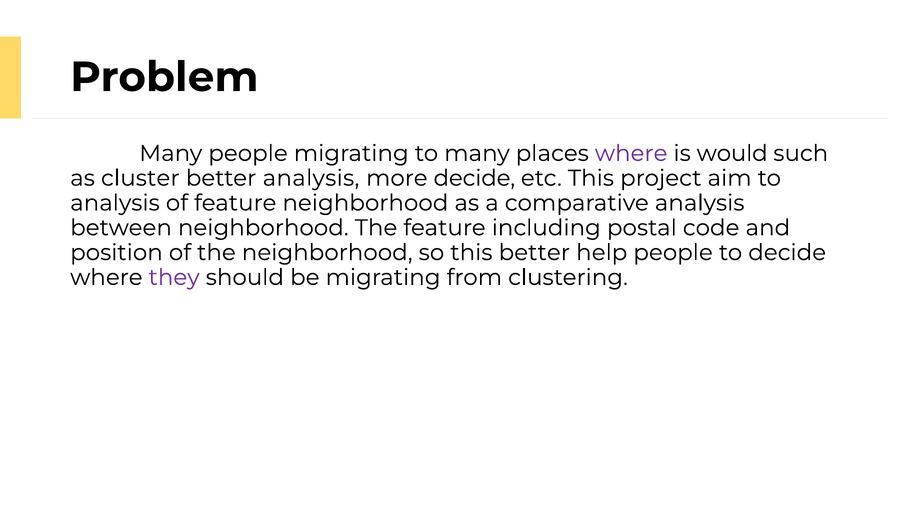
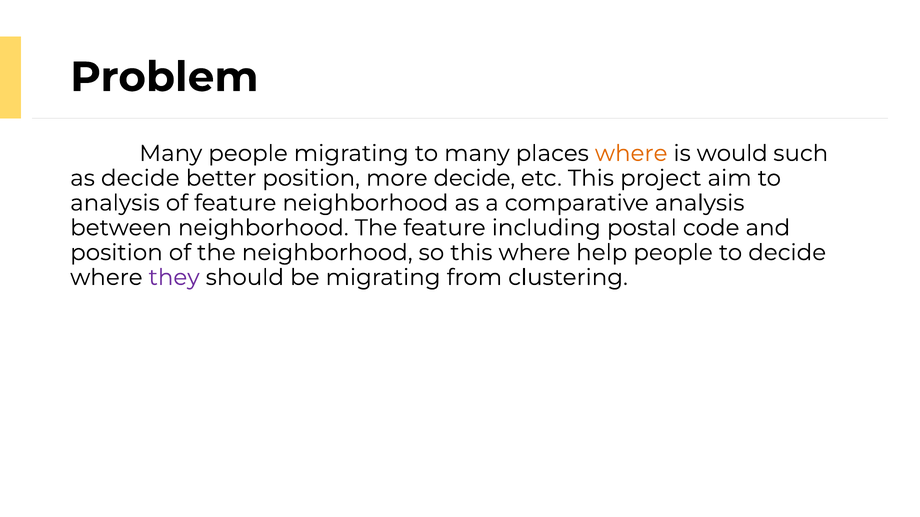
where colour: purple -> orange (631, 153)
as cluster: cluster -> decide (140, 178)
better analysis: analysis -> position (311, 178)
this better: better -> where (534, 253)
